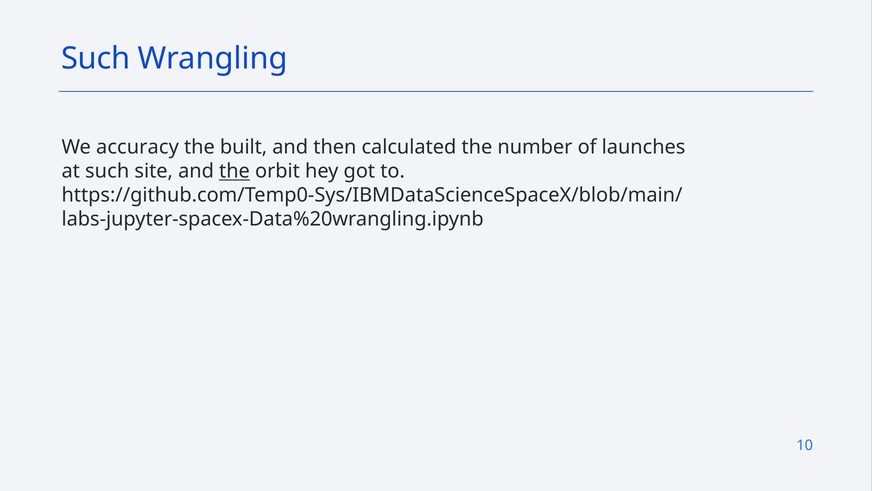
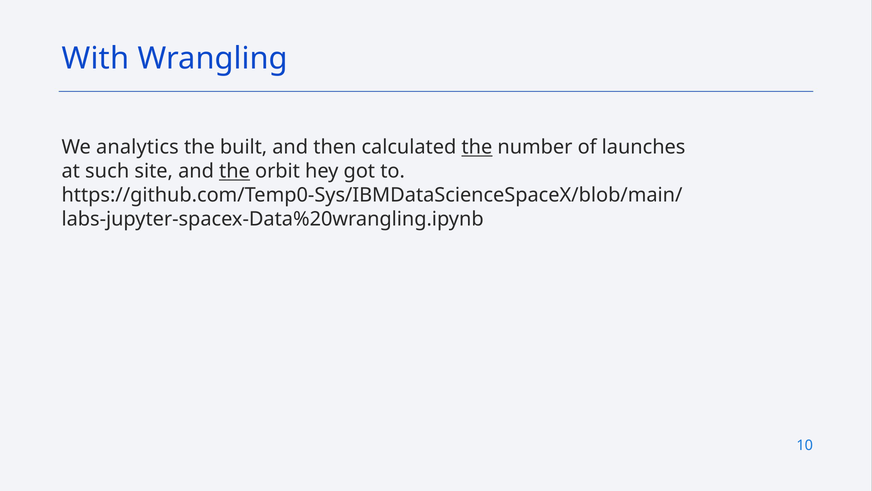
Such: Such -> With (96, 58)
accuracy: accuracy -> analytics (137, 147)
the underline: none -> present (477, 147)
